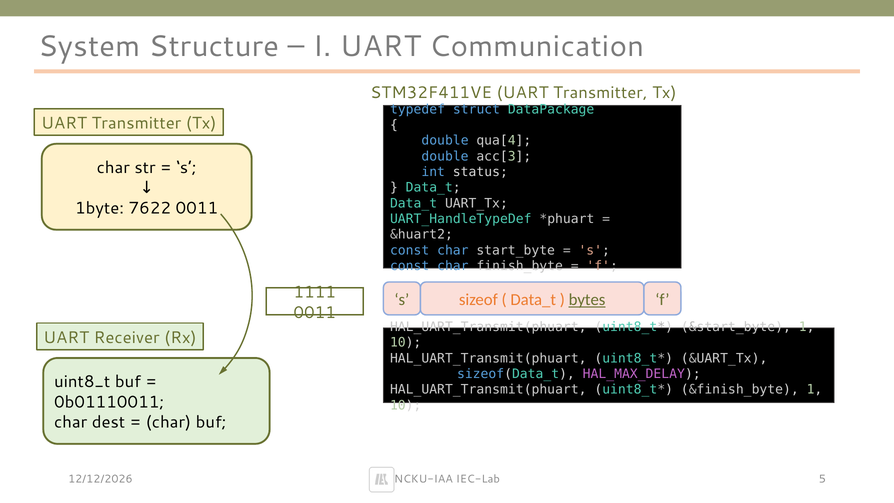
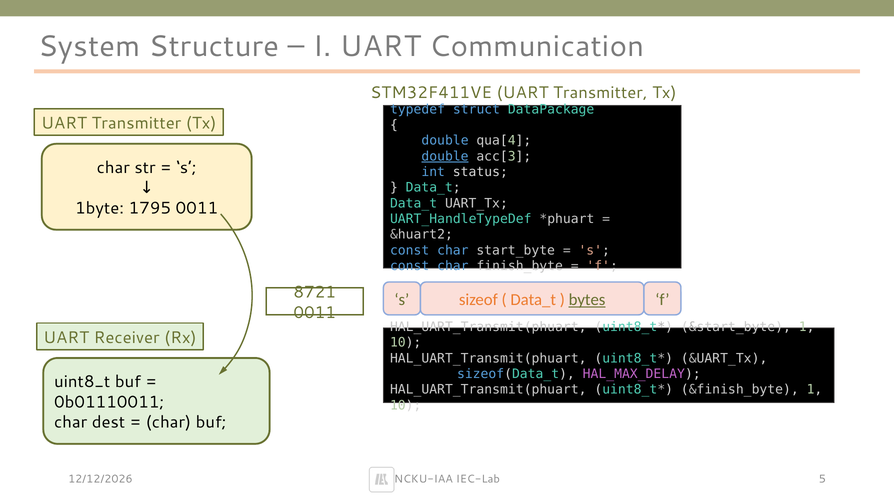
double underline: none -> present (445, 156)
7622: 7622 -> 1795 (150, 208)
1111: 1111 -> 8721 (315, 292)
